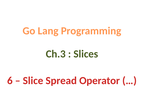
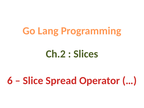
Ch.3: Ch.3 -> Ch.2 (56, 54)
